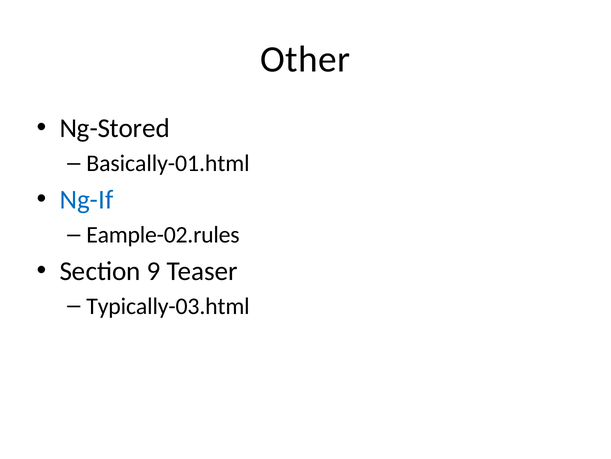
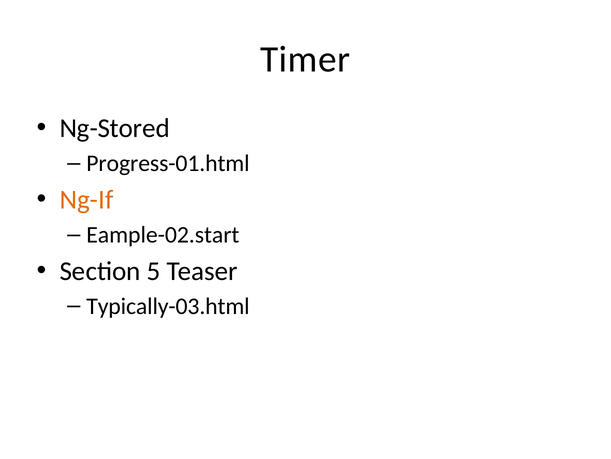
Other: Other -> Timer (305, 59)
Basically-01.html: Basically-01.html -> Progress-01.html (168, 163)
Ng-If colour: blue -> orange (86, 199)
Eample-02.rules: Eample-02.rules -> Eample-02.start (163, 235)
9: 9 -> 5 (154, 271)
